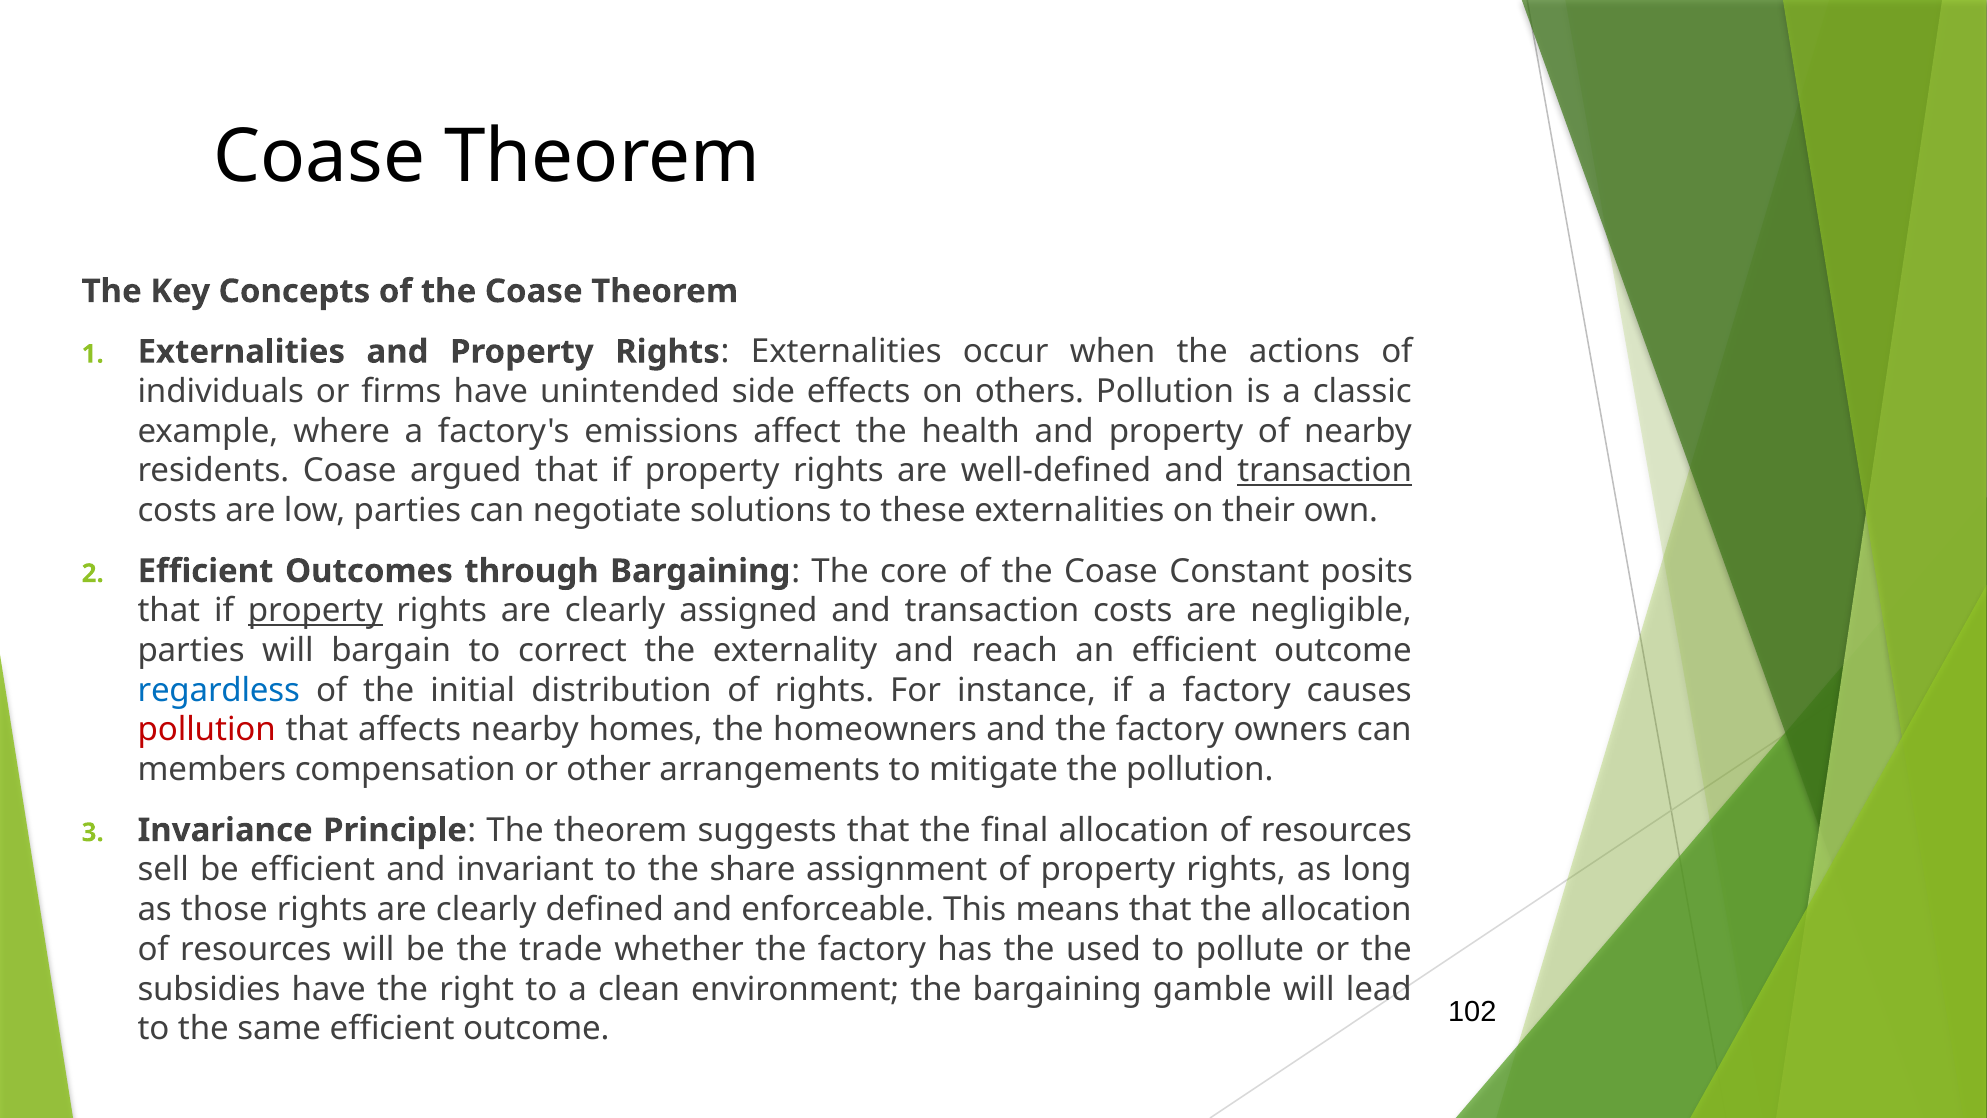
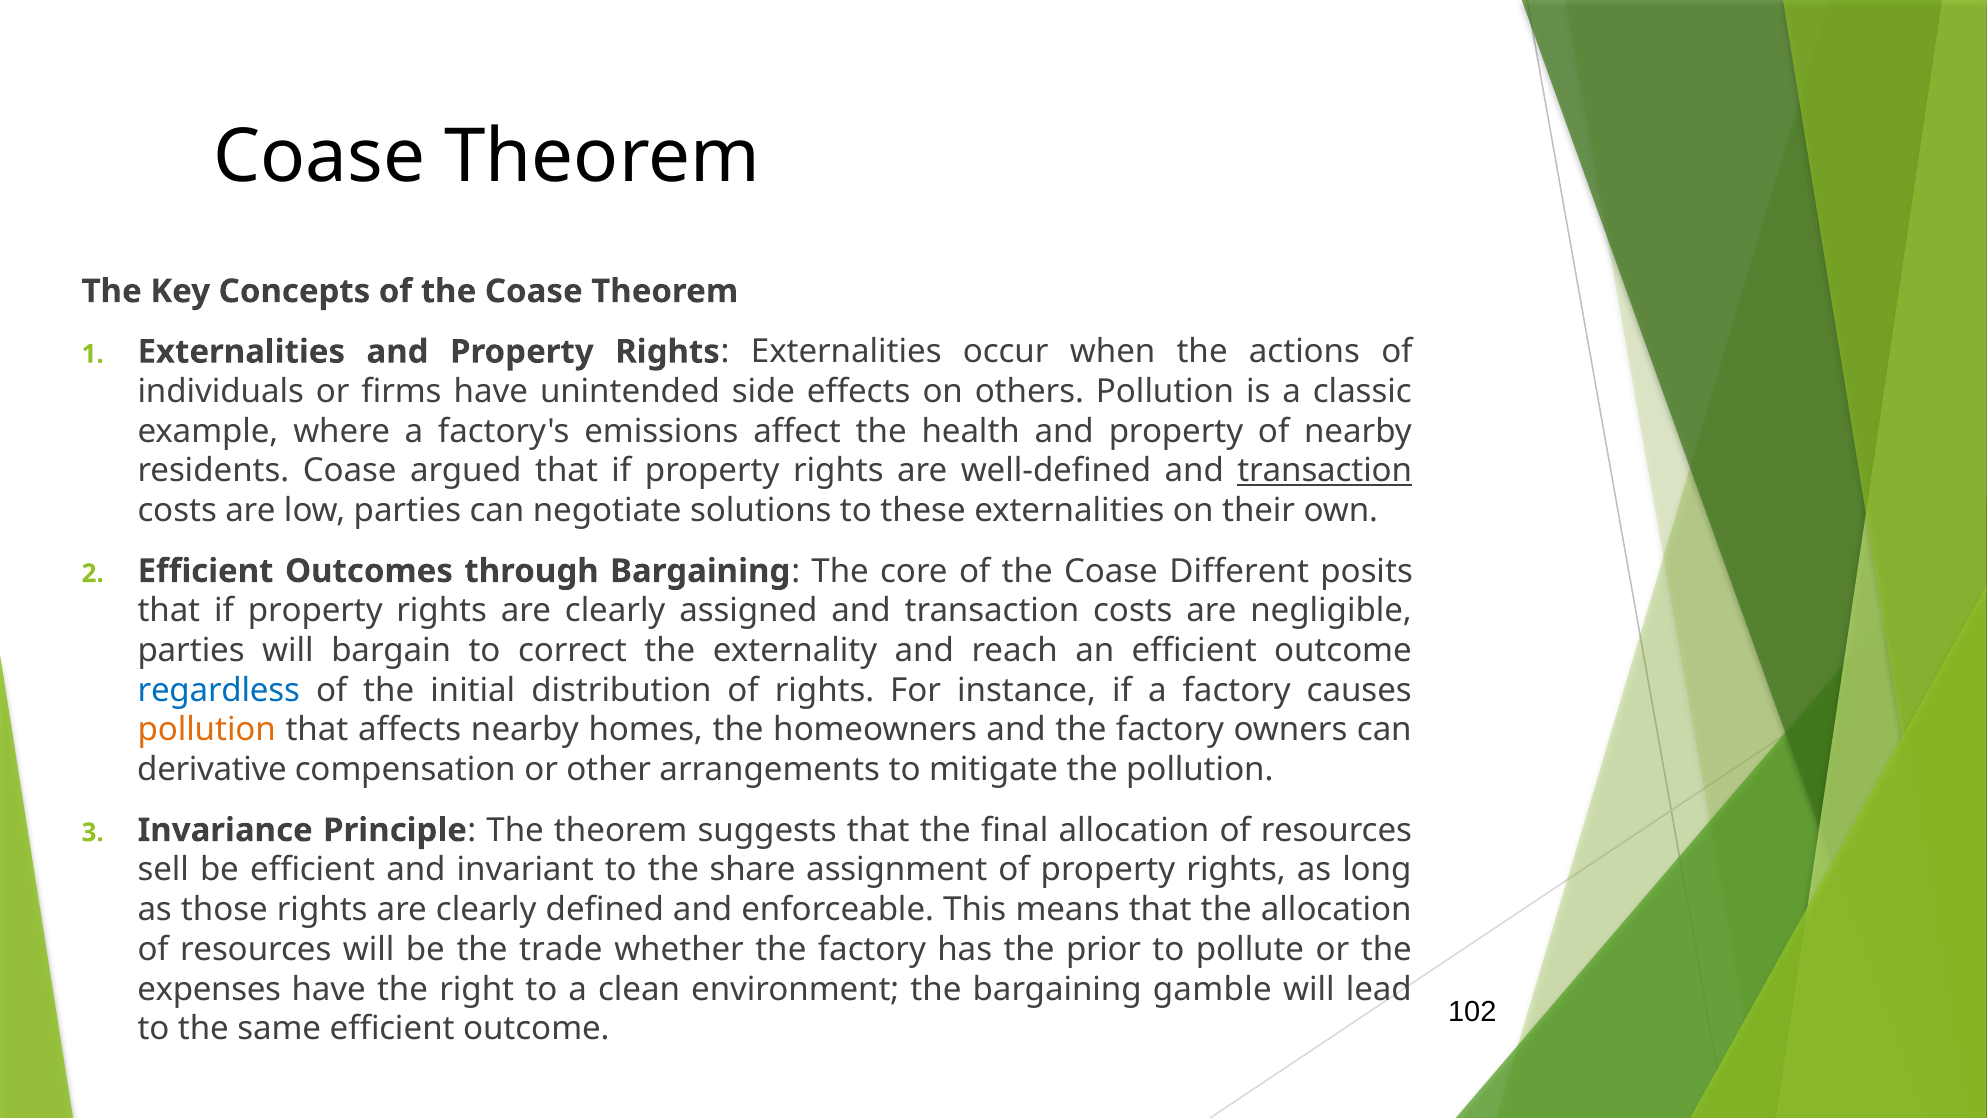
Constant: Constant -> Different (1239, 571)
property underline: present -> none (315, 611)
pollution colour: red -> orange (207, 730)
members: members -> derivative (212, 770)
used: used -> prior (1104, 949)
subsidies: subsidies -> expenses (209, 989)
